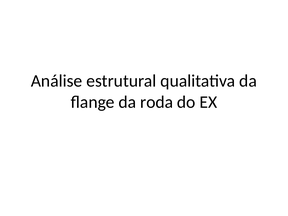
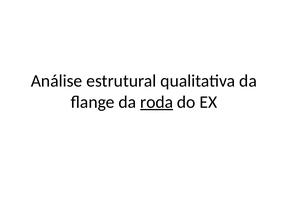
roda underline: none -> present (157, 102)
